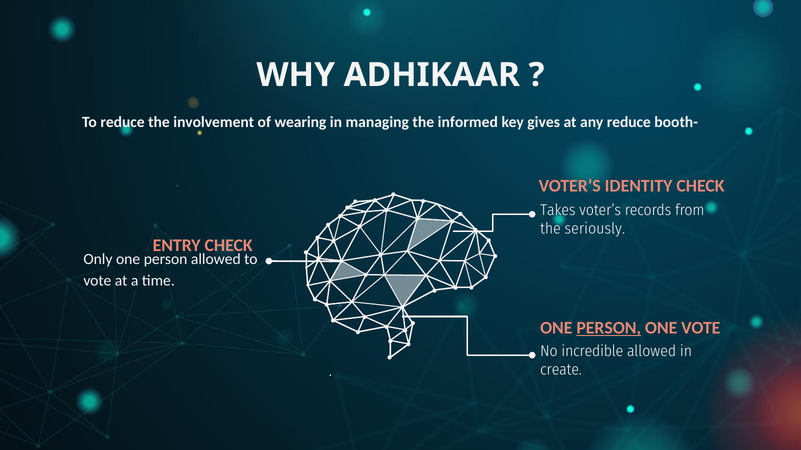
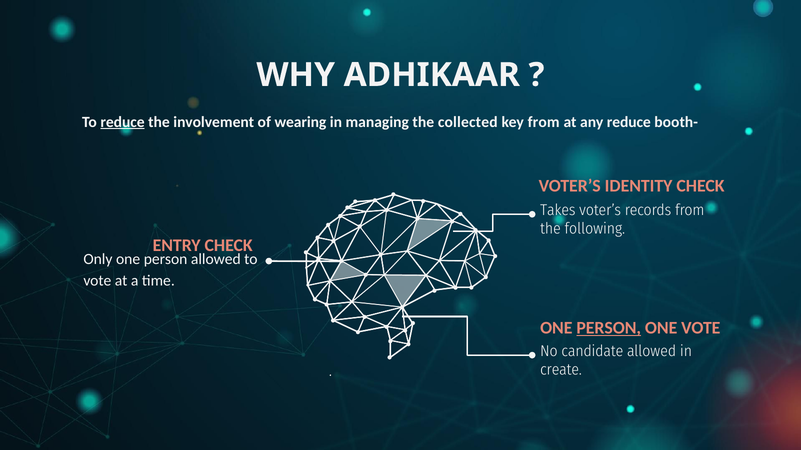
reduce underline: none -> present (123, 122)
informed: informed -> collected (468, 122)
key gives: gives -> from (544, 122)
seriously: seriously -> following (595, 229)
incredible: incredible -> candidate (592, 351)
